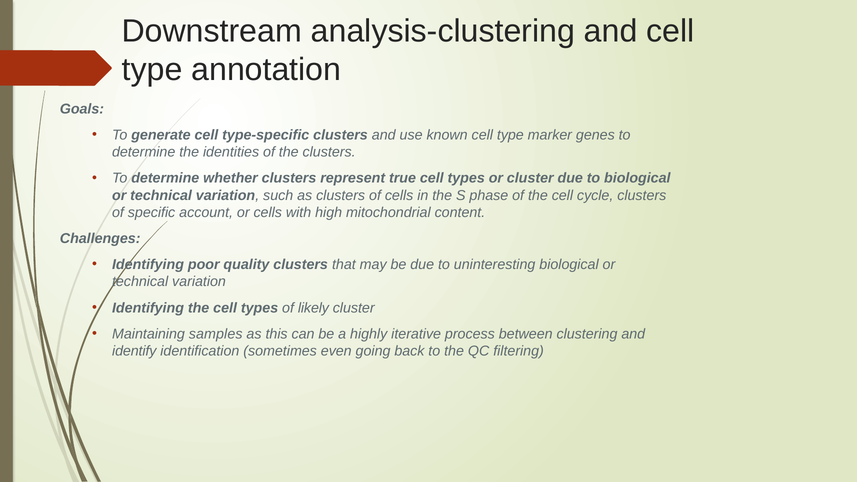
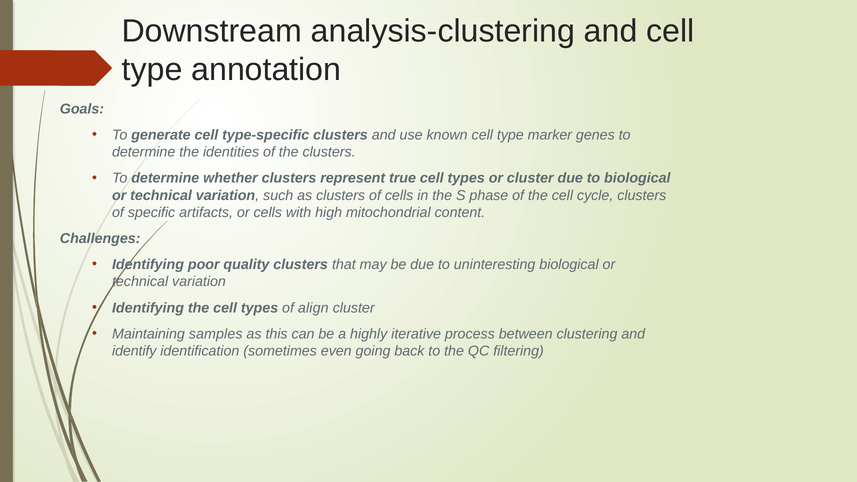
account: account -> artifacts (206, 213)
likely: likely -> align (313, 308)
